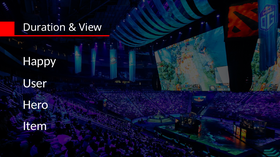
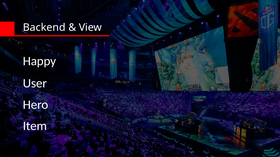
Duration: Duration -> Backend (44, 28)
